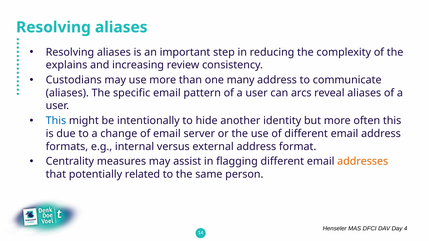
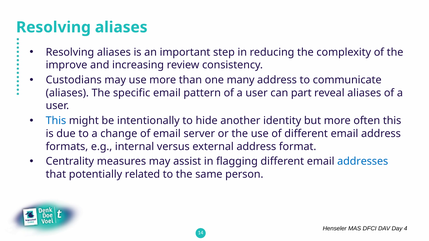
explains: explains -> improve (67, 65)
arcs: arcs -> part (301, 93)
addresses colour: orange -> blue (363, 162)
